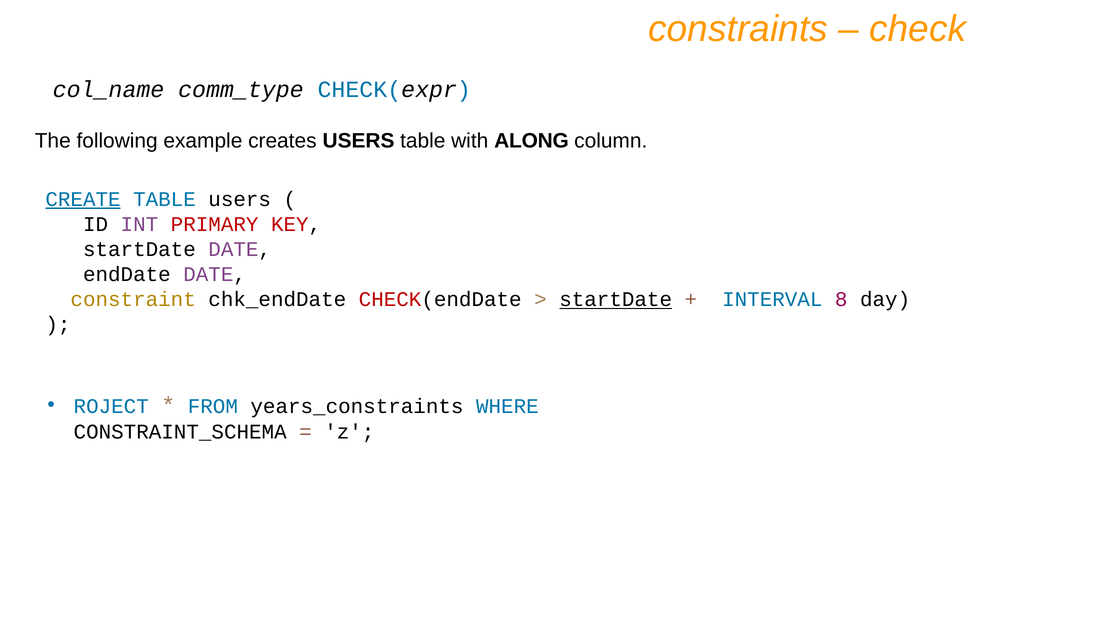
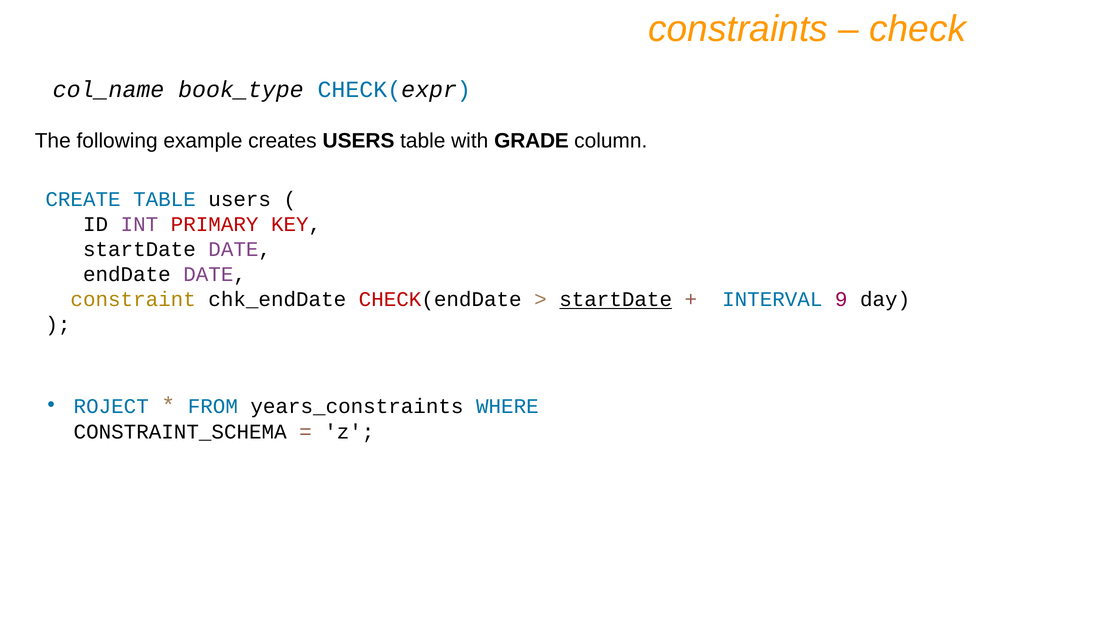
comm_type: comm_type -> book_type (241, 90)
ALONG: ALONG -> GRADE (532, 141)
CREATE underline: present -> none (83, 199)
8: 8 -> 9 (841, 299)
